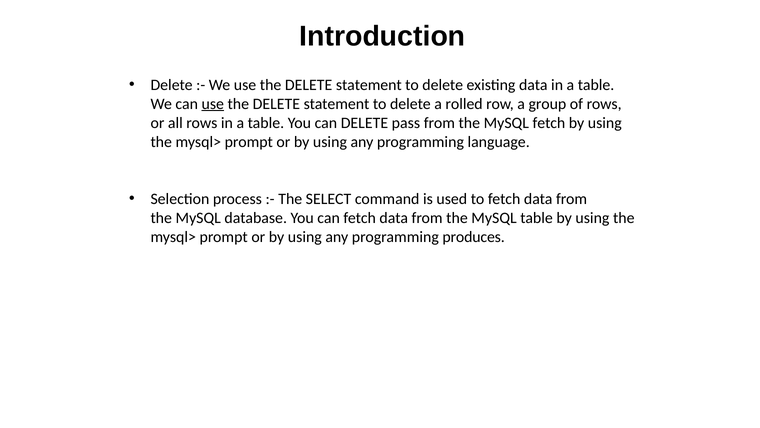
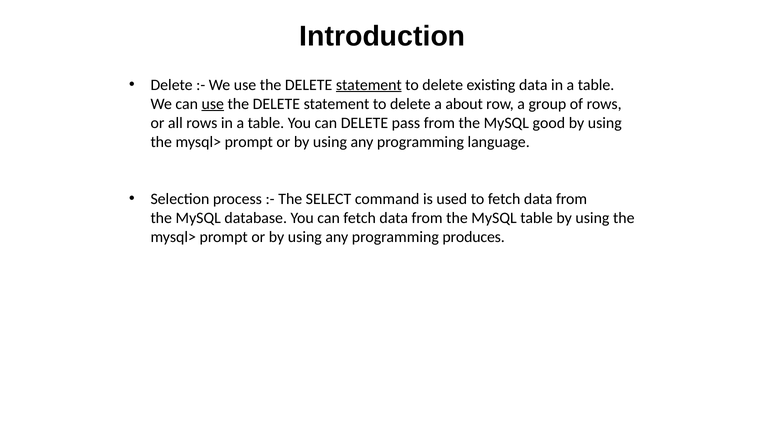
statement underline: none -> present (369, 85)
rolled: rolled -> about (464, 104)
MySQL fetch: fetch -> good (549, 123)
